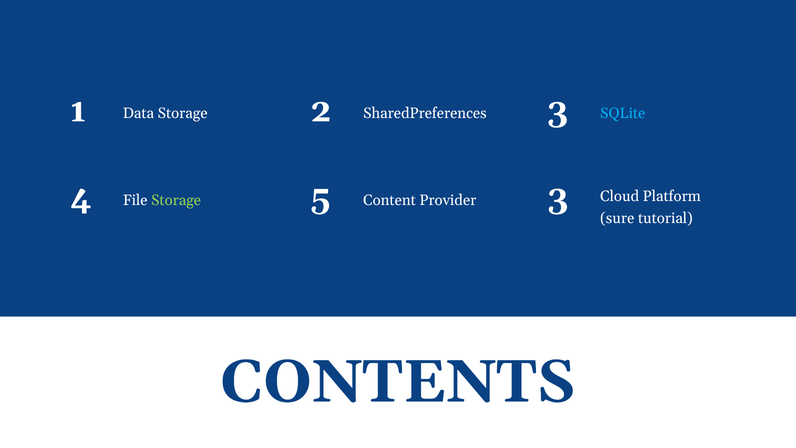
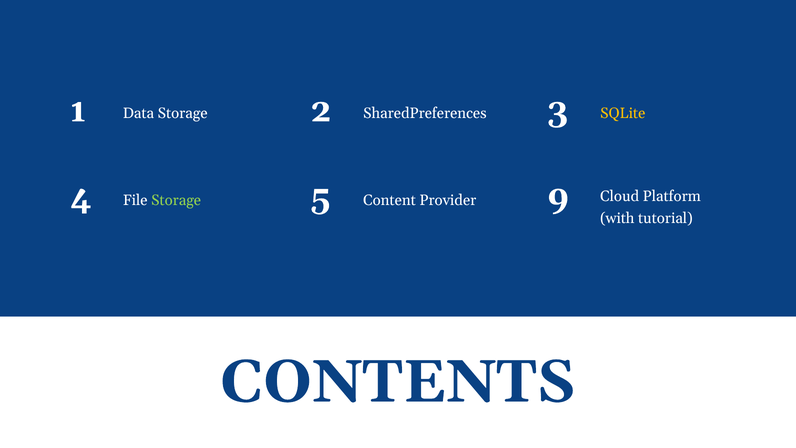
SQLite colour: light blue -> yellow (623, 113)
Provider 3: 3 -> 9 (558, 197)
sure: sure -> with (617, 218)
